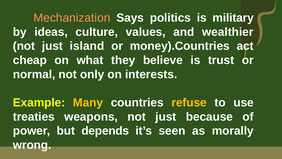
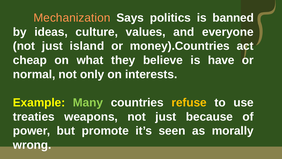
military: military -> banned (233, 18)
wealthier: wealthier -> everyone (228, 32)
trust: trust -> have (221, 60)
Many colour: yellow -> light green (88, 102)
depends: depends -> promote (105, 131)
